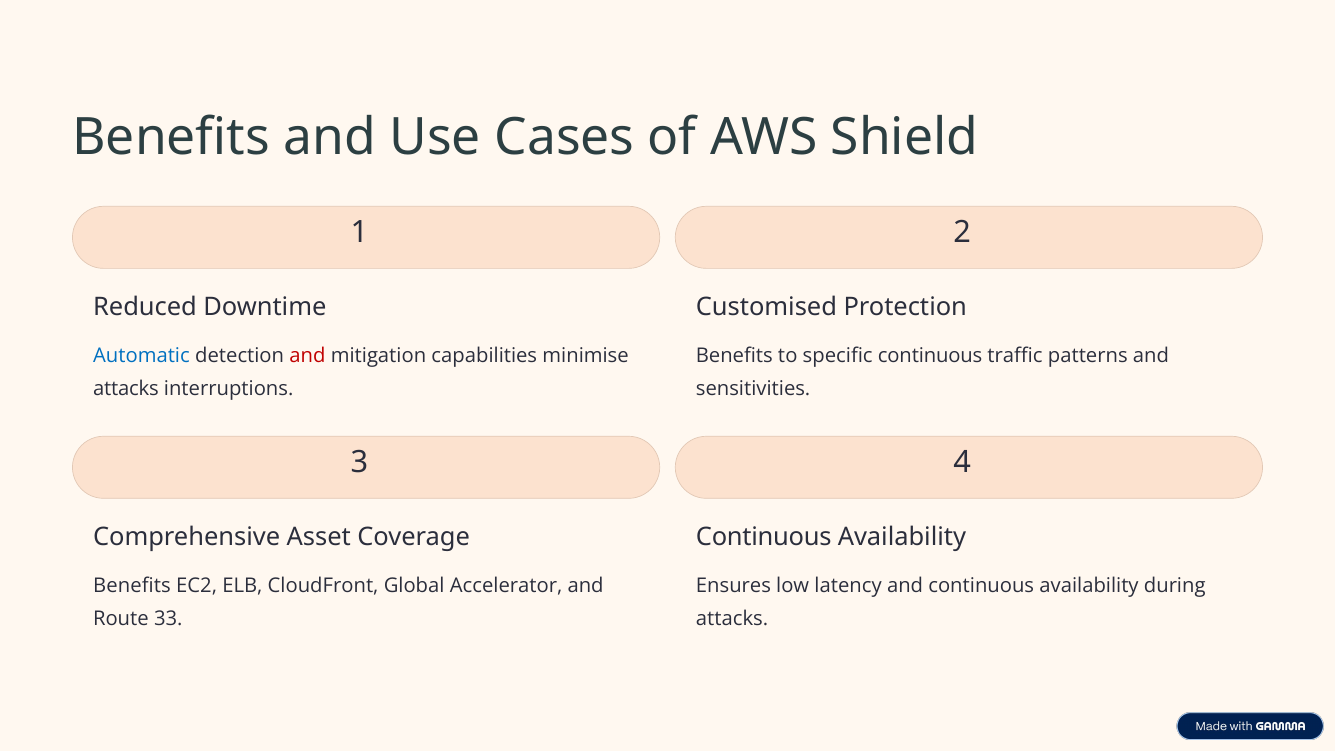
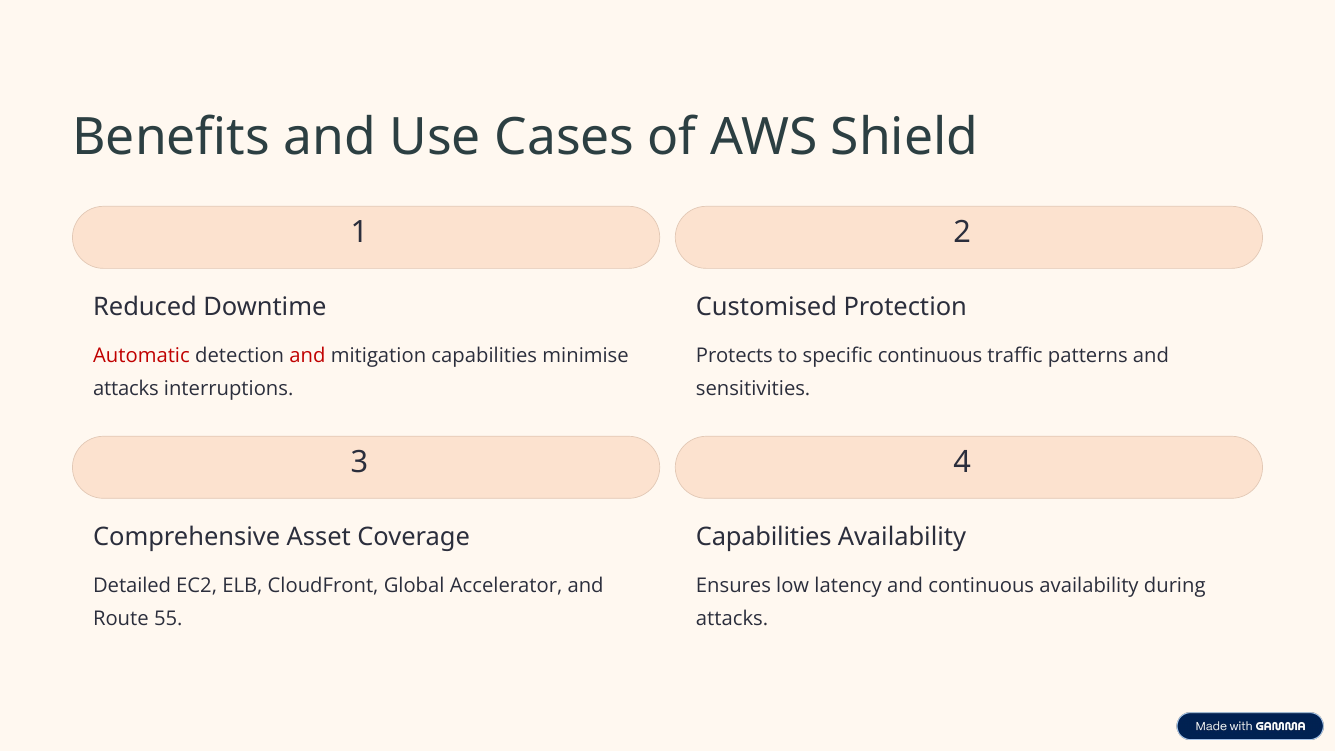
Automatic colour: blue -> red (141, 356)
Benefits: Benefits -> Protects (734, 356)
Continuous: Continuous -> Capabilities (764, 537)
Benefits: Benefits -> Detailed (132, 586)
33: 33 -> 55 (168, 619)
